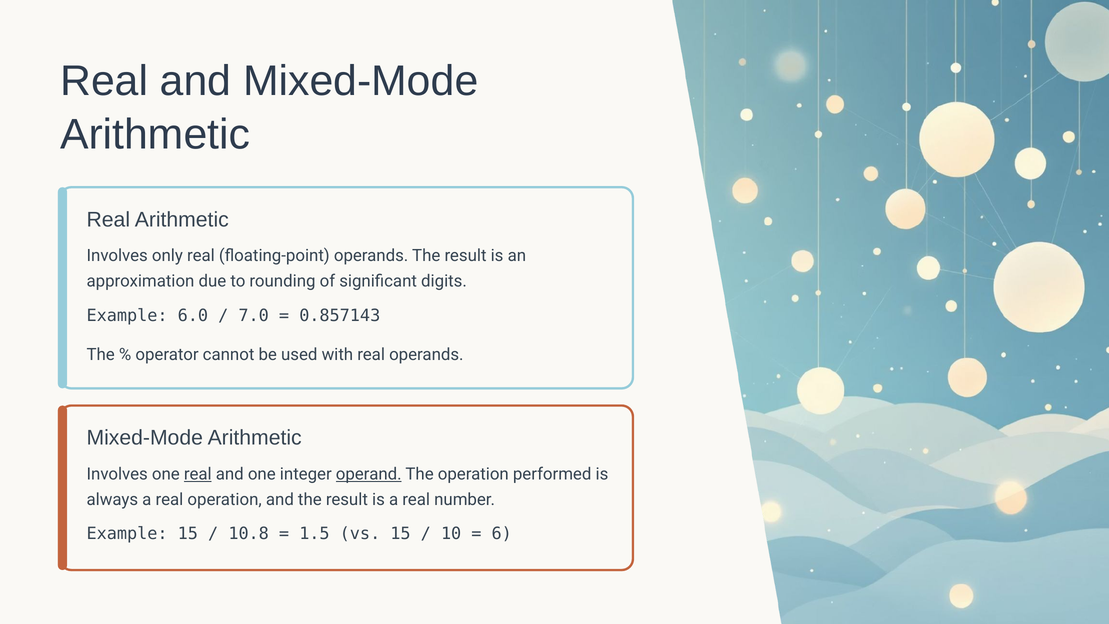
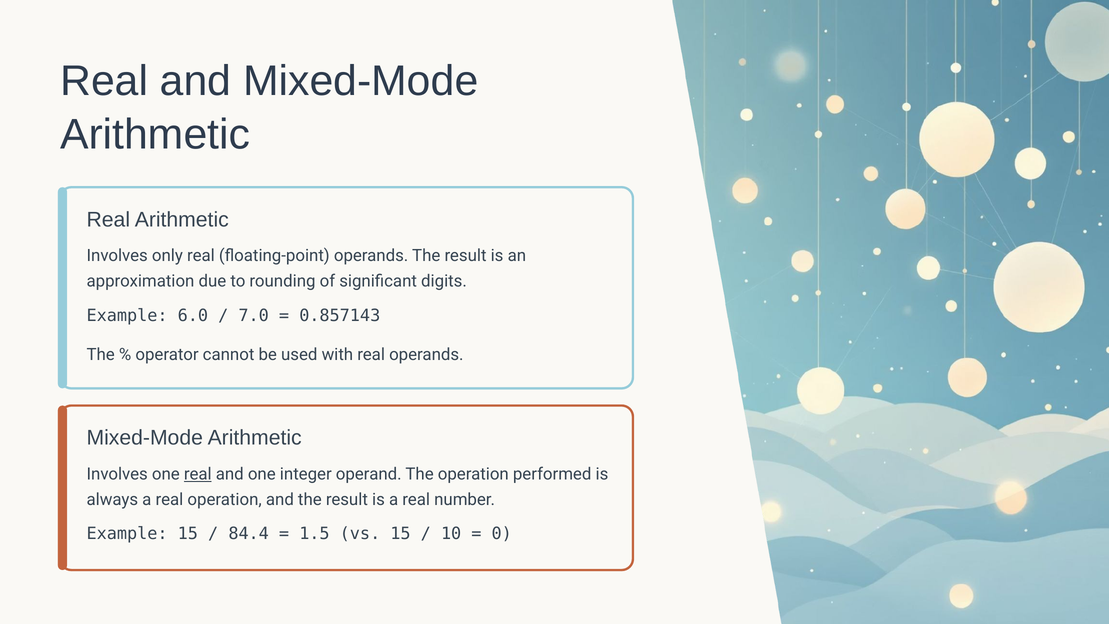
operand underline: present -> none (369, 474)
10.8: 10.8 -> 84.4 (249, 534)
6: 6 -> 0 (502, 534)
